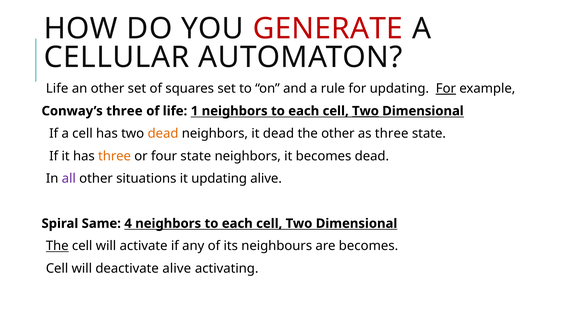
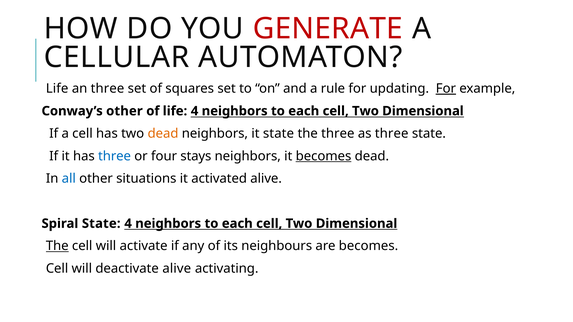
an other: other -> three (107, 89)
Conway’s three: three -> other (124, 111)
life 1: 1 -> 4 (195, 111)
Two underline: present -> none (365, 111)
it dead: dead -> state (278, 134)
the other: other -> three (338, 134)
three colour: orange -> blue (115, 156)
four state: state -> stays (196, 156)
becomes underline: none -> present (324, 156)
all colour: purple -> blue (69, 179)
it updating: updating -> activated (219, 179)
Spiral Same: Same -> State (101, 224)
